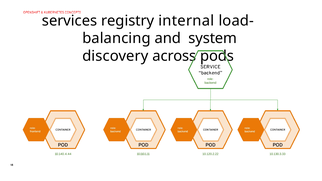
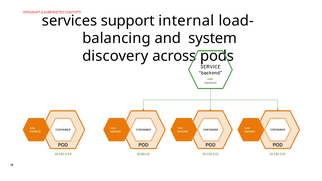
registry: registry -> support (128, 21)
